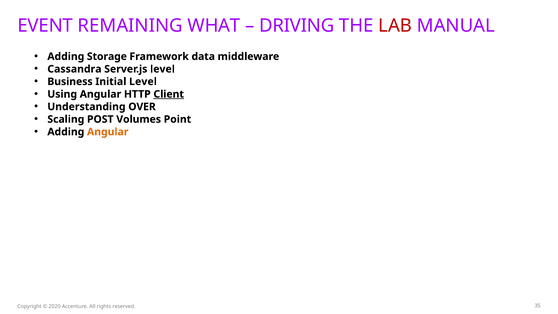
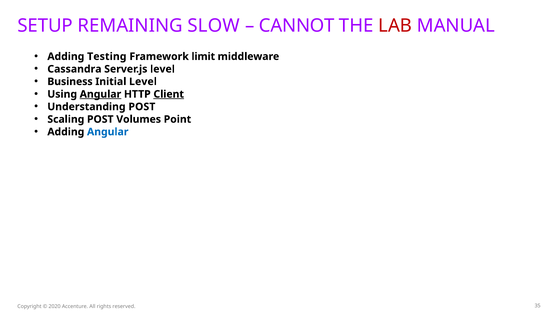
EVENT: EVENT -> SETUP (45, 26)
WHAT: WHAT -> SLOW (214, 26)
DRIVING: DRIVING -> CANNOT (297, 26)
Storage: Storage -> Testing (107, 56)
data: data -> limit (203, 56)
Angular underline: none -> present (100, 94)
Understanding OVER: OVER -> POST (142, 107)
Angular colour: orange -> blue (108, 132)
